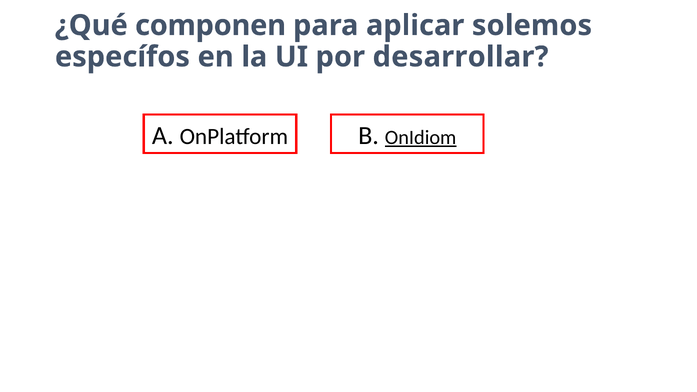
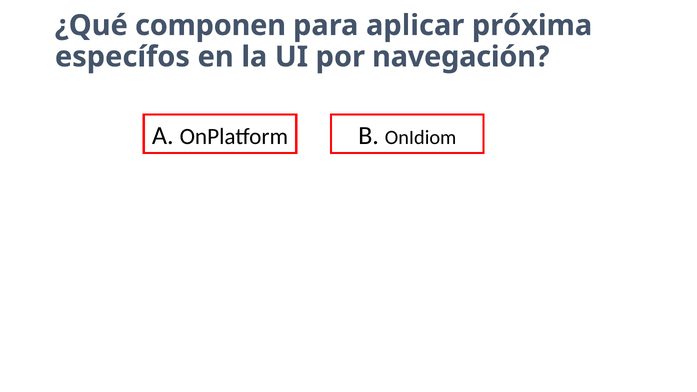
solemos: solemos -> próxima (532, 25)
desarrollar: desarrollar -> navegación (461, 57)
OnIdiom underline: present -> none (421, 138)
